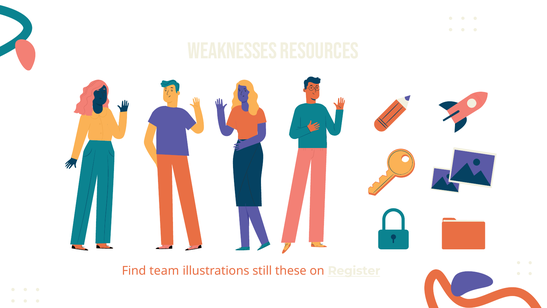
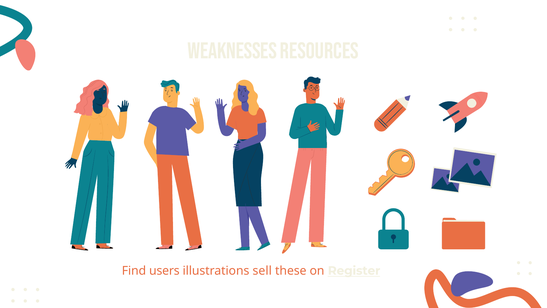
team: team -> users (164, 270)
still: still -> sell (262, 270)
